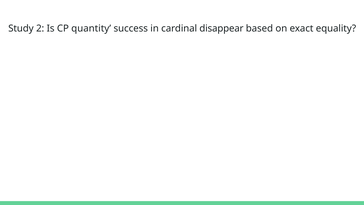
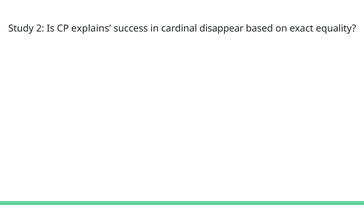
quantity: quantity -> explains (91, 28)
